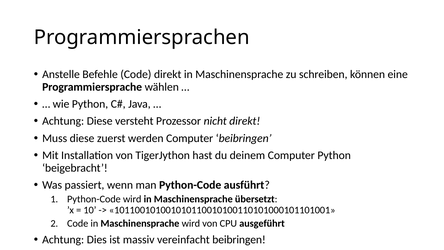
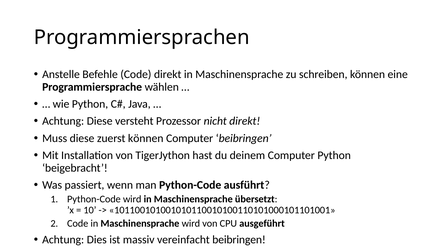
zuerst werden: werden -> können (146, 138)
